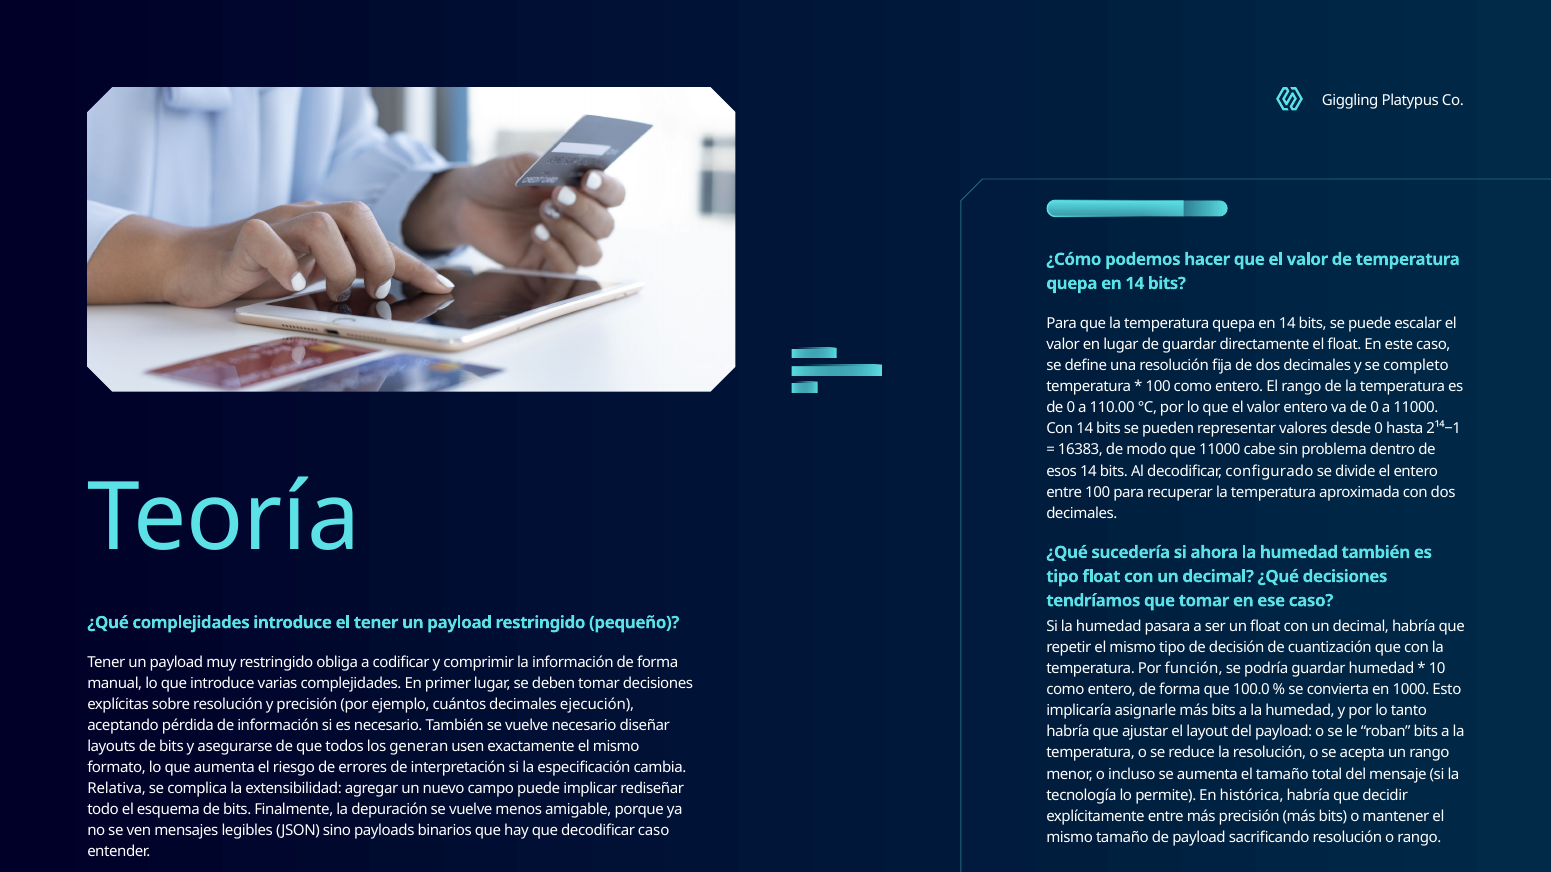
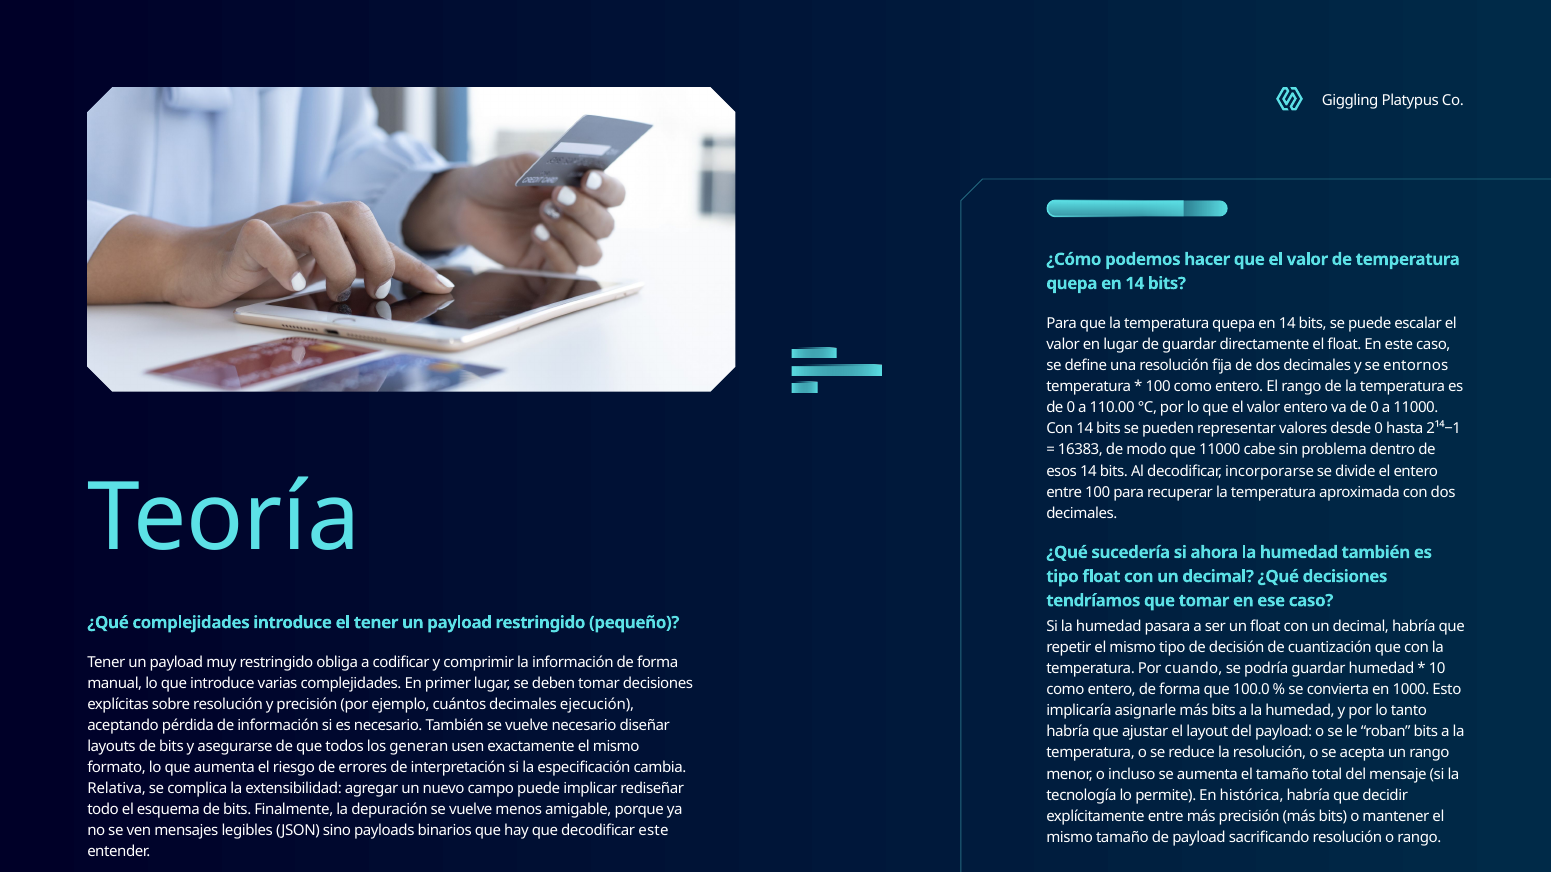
completo: completo -> entornos (1416, 366)
configurado: configurado -> incorporarse (1270, 471)
función: función -> cuando (1194, 669)
decodificar caso: caso -> este (653, 831)
